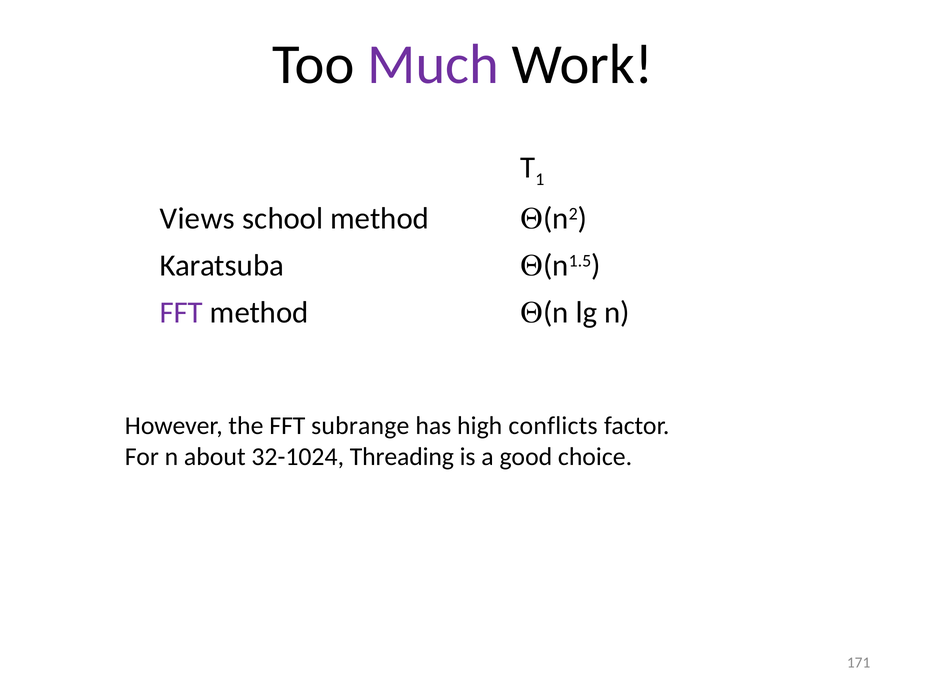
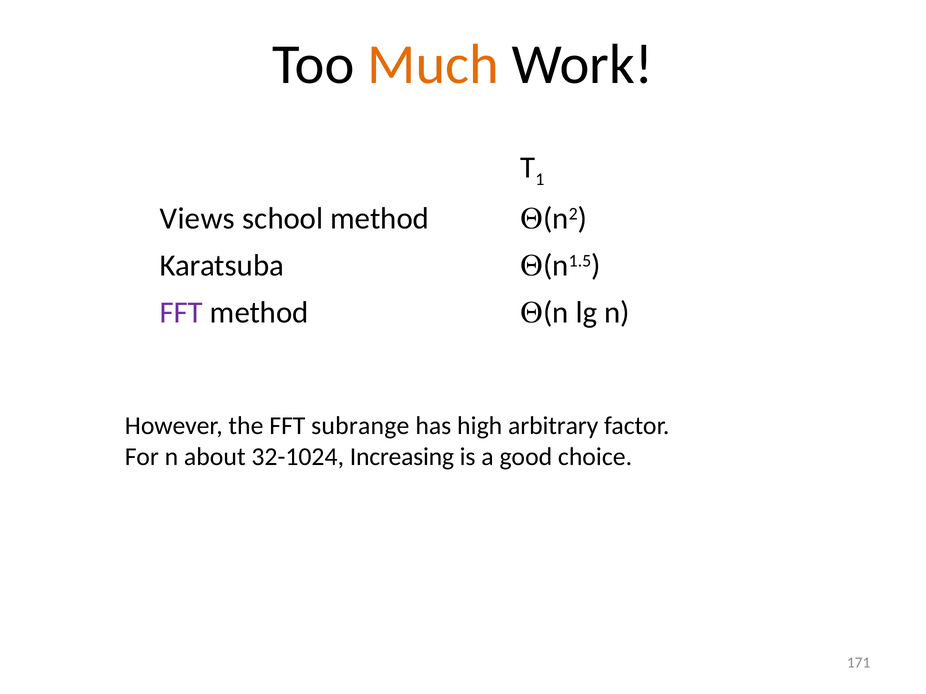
Much colour: purple -> orange (433, 65)
conflicts: conflicts -> arbitrary (553, 426)
Threading: Threading -> Increasing (402, 457)
